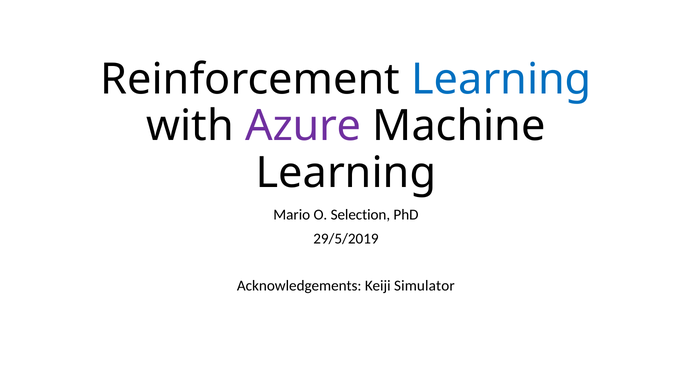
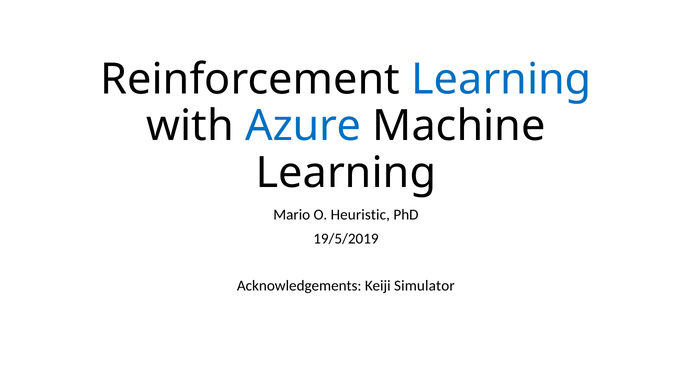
Azure colour: purple -> blue (303, 126)
Selection: Selection -> Heuristic (360, 215)
29/5/2019: 29/5/2019 -> 19/5/2019 (346, 239)
